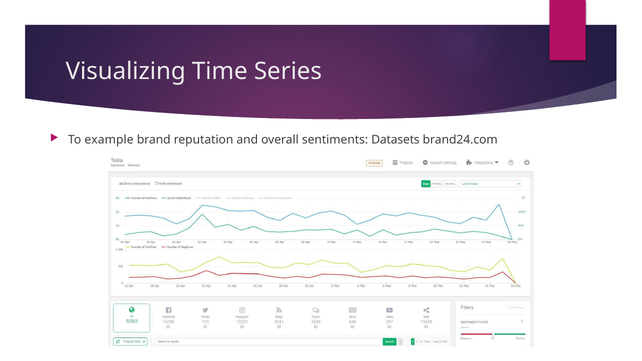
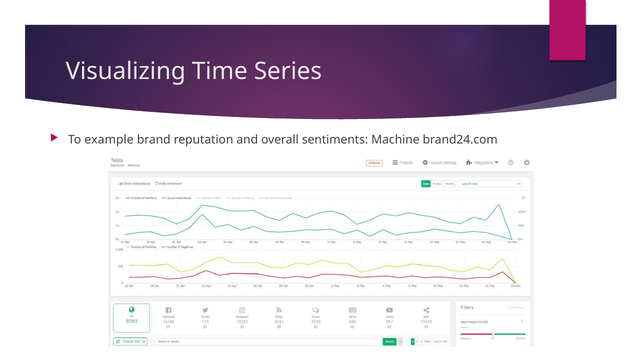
Datasets: Datasets -> Machine (395, 140)
